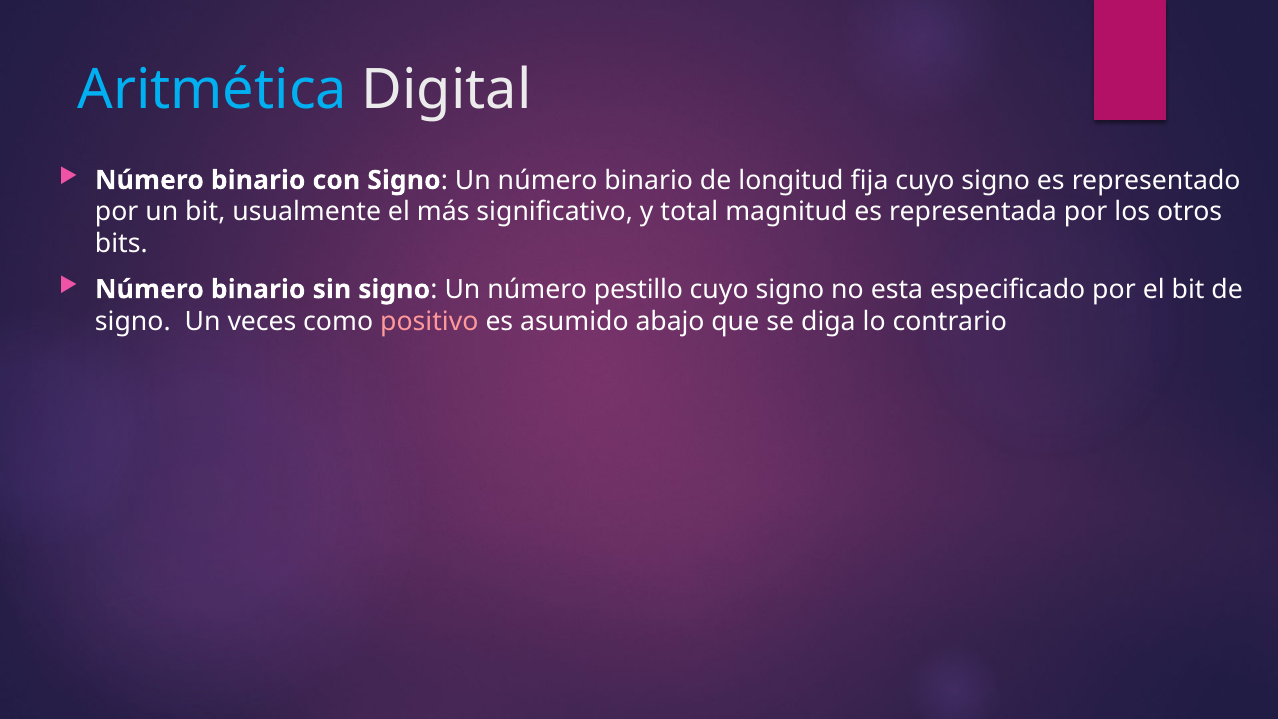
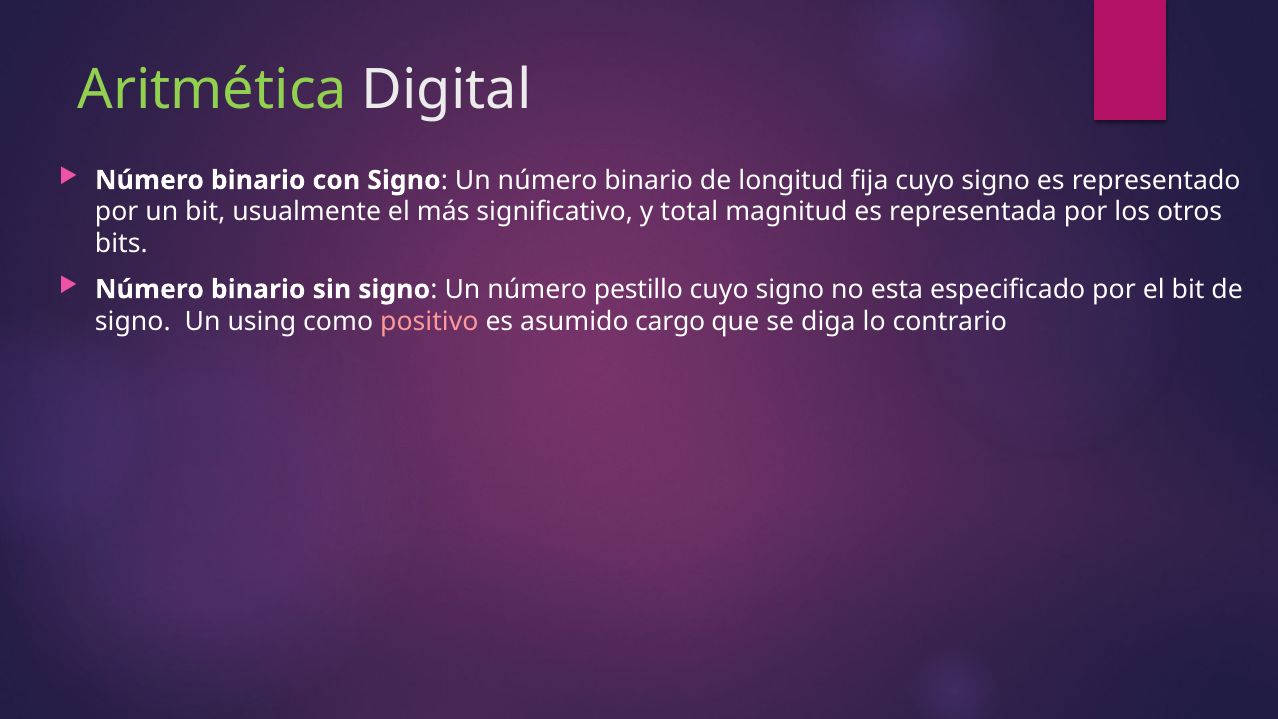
Aritmética colour: light blue -> light green (212, 90)
veces: veces -> using (262, 321)
abajo: abajo -> cargo (670, 321)
